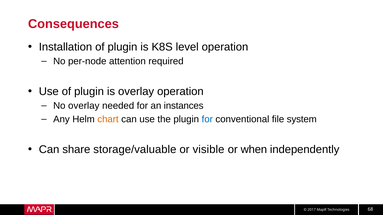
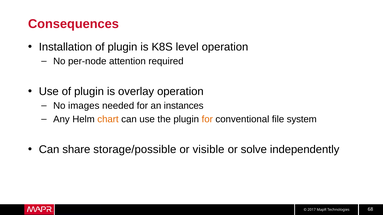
No overlay: overlay -> images (84, 106)
for colour: blue -> orange (207, 119)
storage/valuable: storage/valuable -> storage/possible (135, 150)
when: when -> solve (254, 150)
